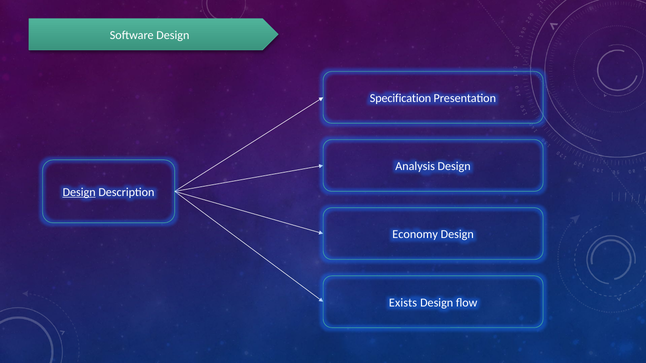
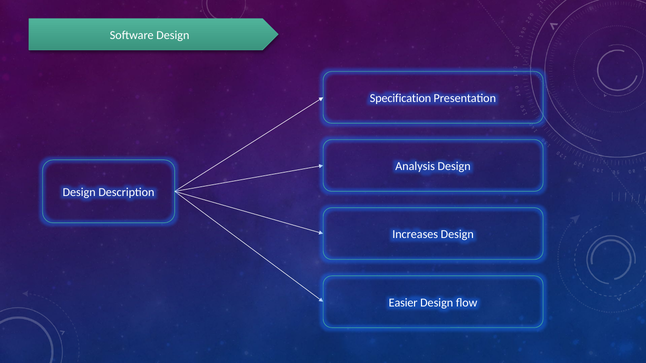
Design underline: present -> none (79, 192)
Economy: Economy -> Increases (415, 235)
Exists: Exists -> Easier (403, 303)
